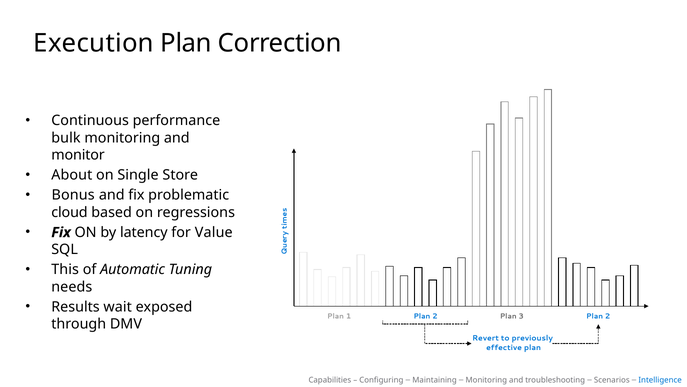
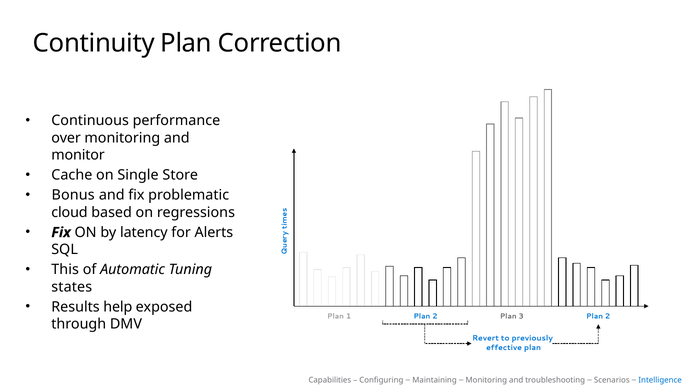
Execution: Execution -> Continuity (94, 43)
bulk: bulk -> over (66, 138)
About: About -> Cache (72, 175)
Value: Value -> Alerts (214, 232)
needs: needs -> states (72, 287)
wait: wait -> help (118, 307)
